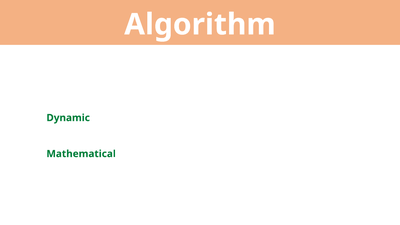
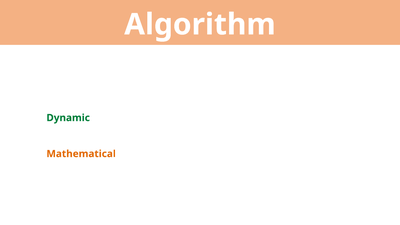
Mathematical colour: green -> orange (81, 154)
